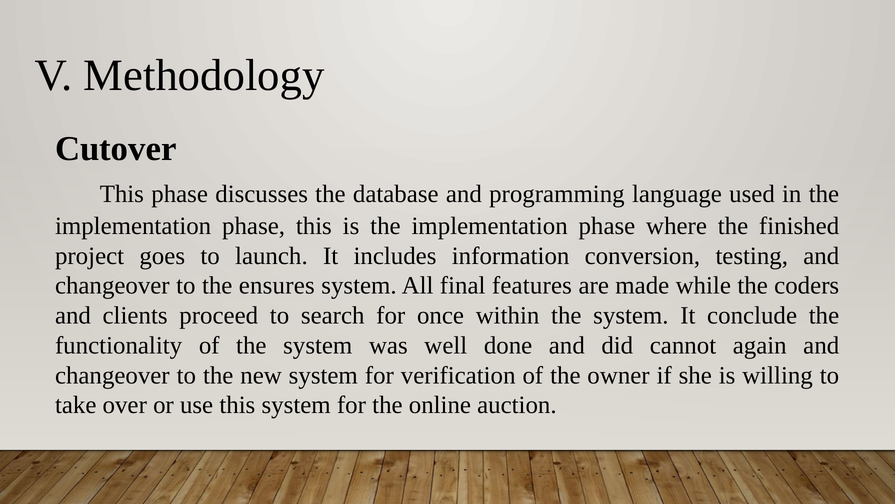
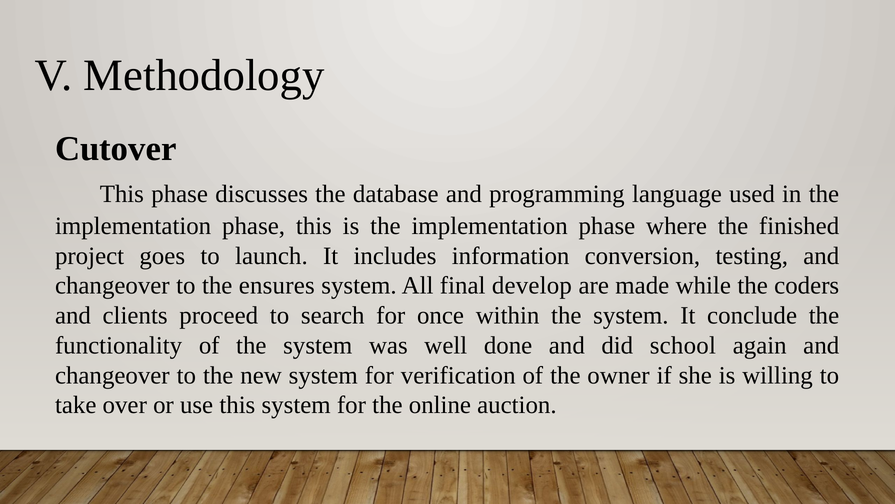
features: features -> develop (532, 285)
cannot: cannot -> school (683, 345)
